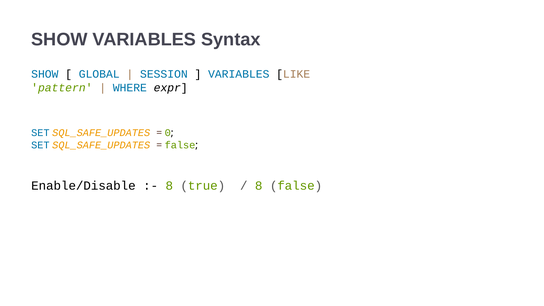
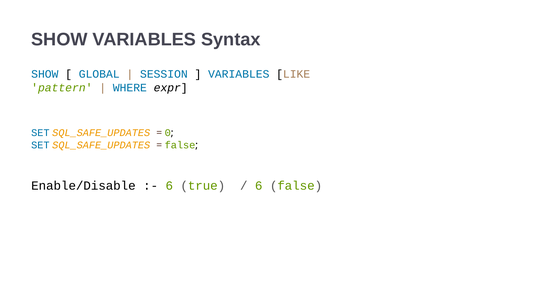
8: 8 -> 6 (169, 186)
8: 8 -> 6 (259, 186)
